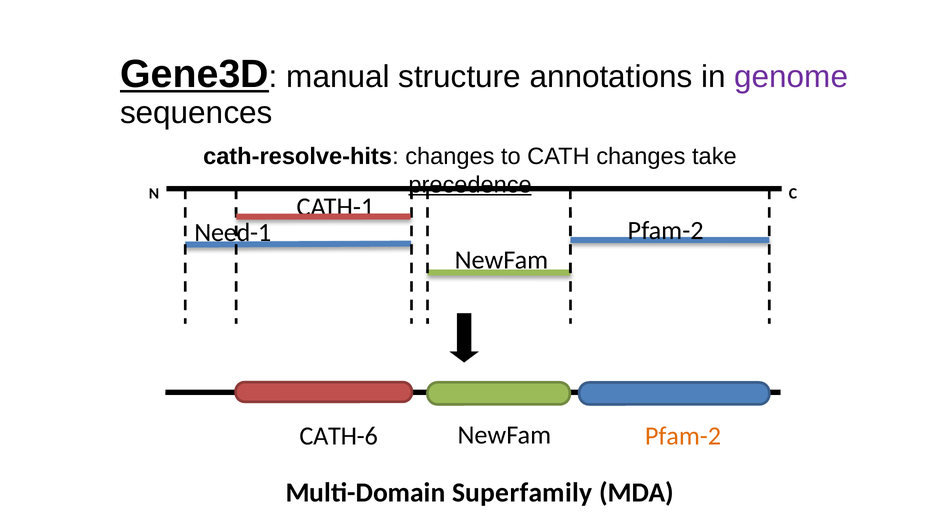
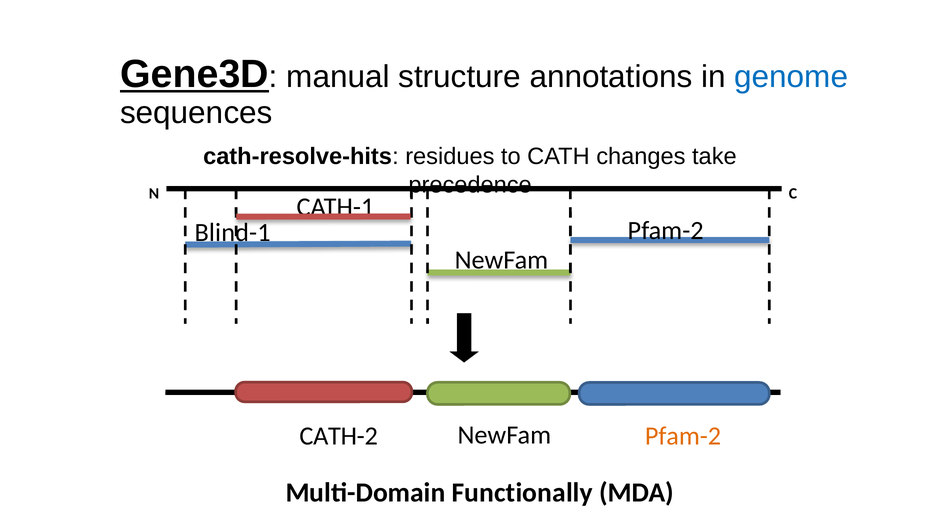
genome colour: purple -> blue (791, 77)
cath-resolve-hits changes: changes -> residues (450, 156)
precedence underline: present -> none (470, 185)
Need-1: Need-1 -> Blind-1 (233, 233)
CATH-6: CATH-6 -> CATH-2 (339, 436)
Superfamily: Superfamily -> Functionally (522, 492)
